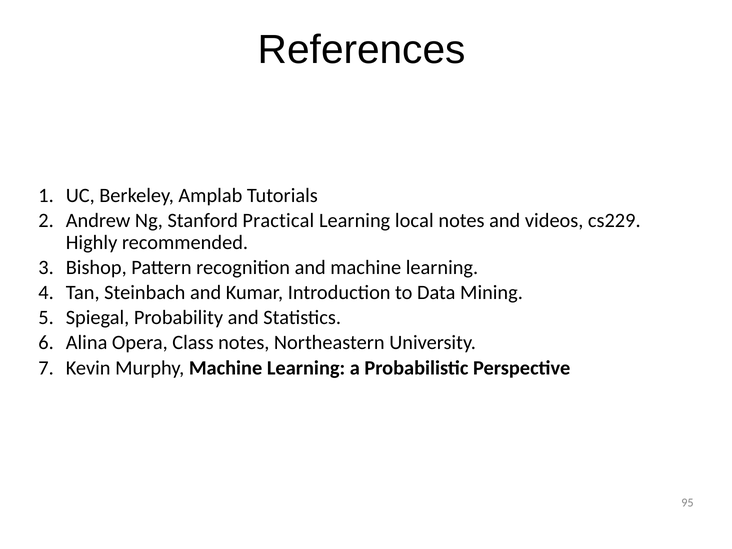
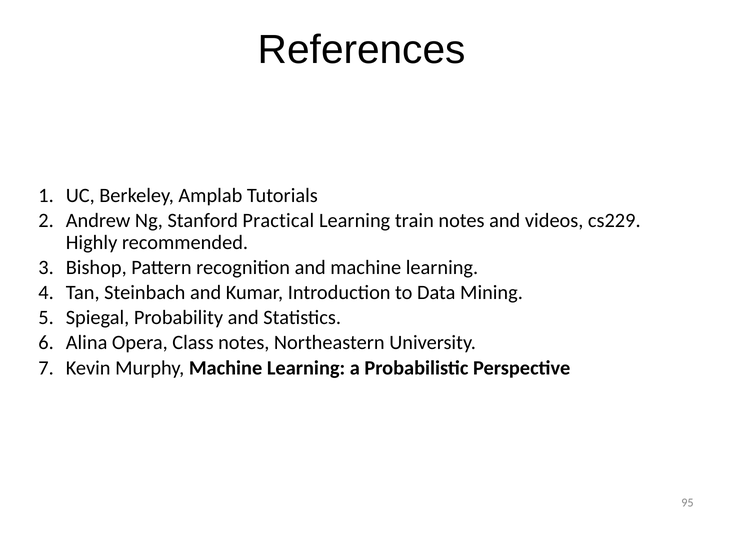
local: local -> train (414, 221)
